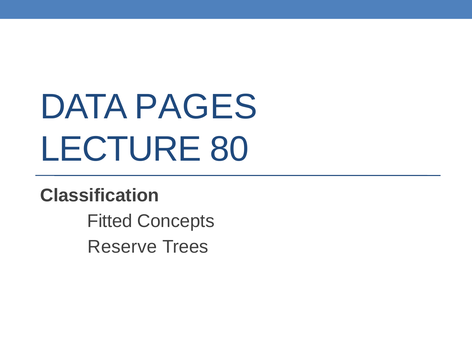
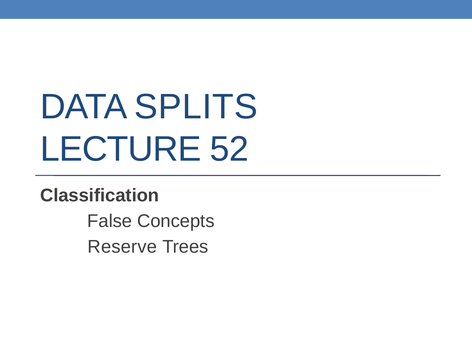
PAGES: PAGES -> SPLITS (196, 107)
80: 80 -> 52 (229, 149)
Fitted: Fitted -> False (110, 221)
